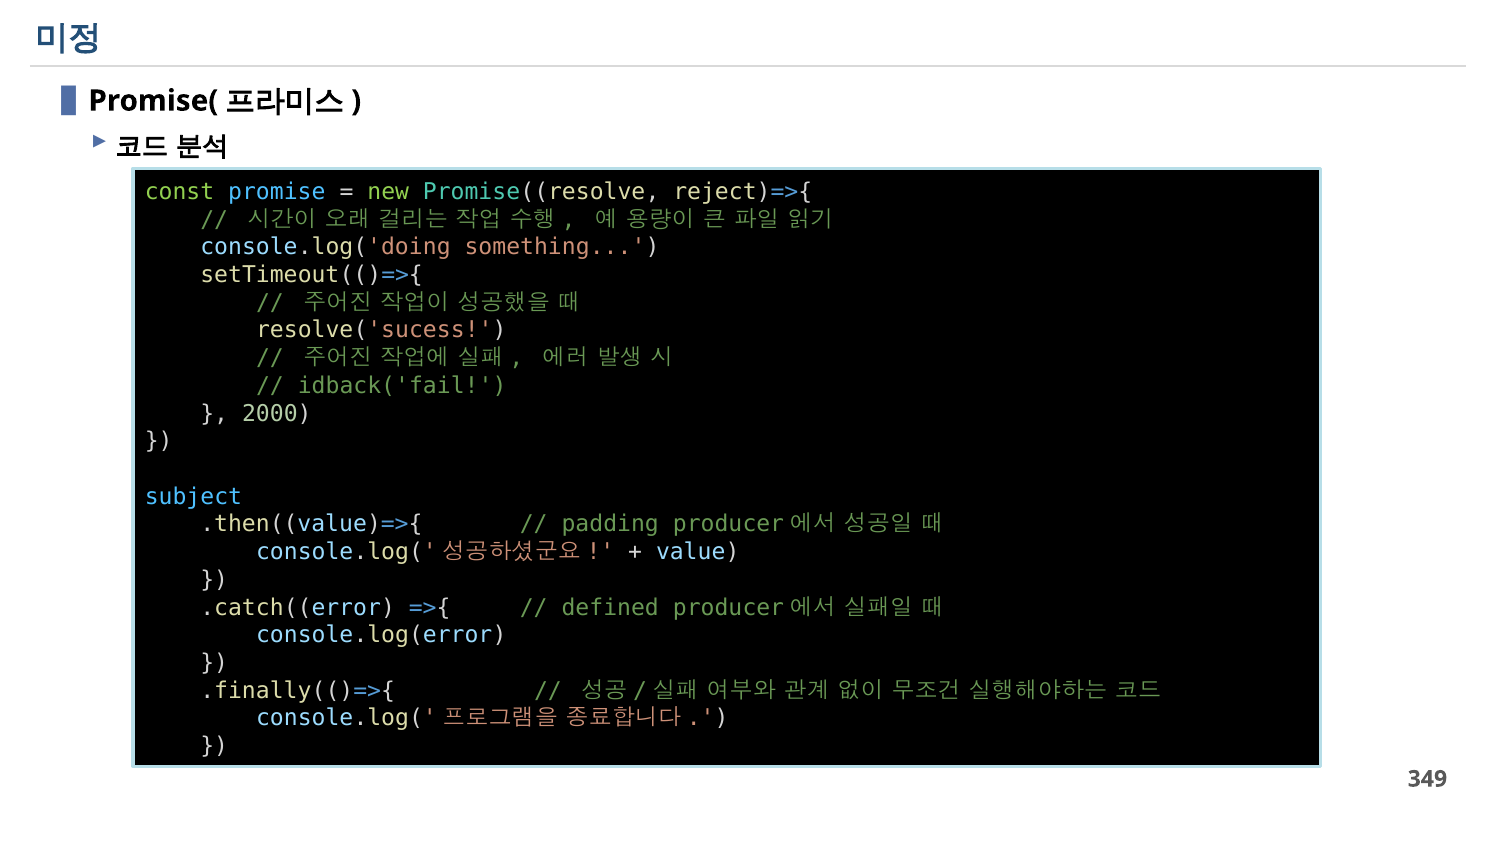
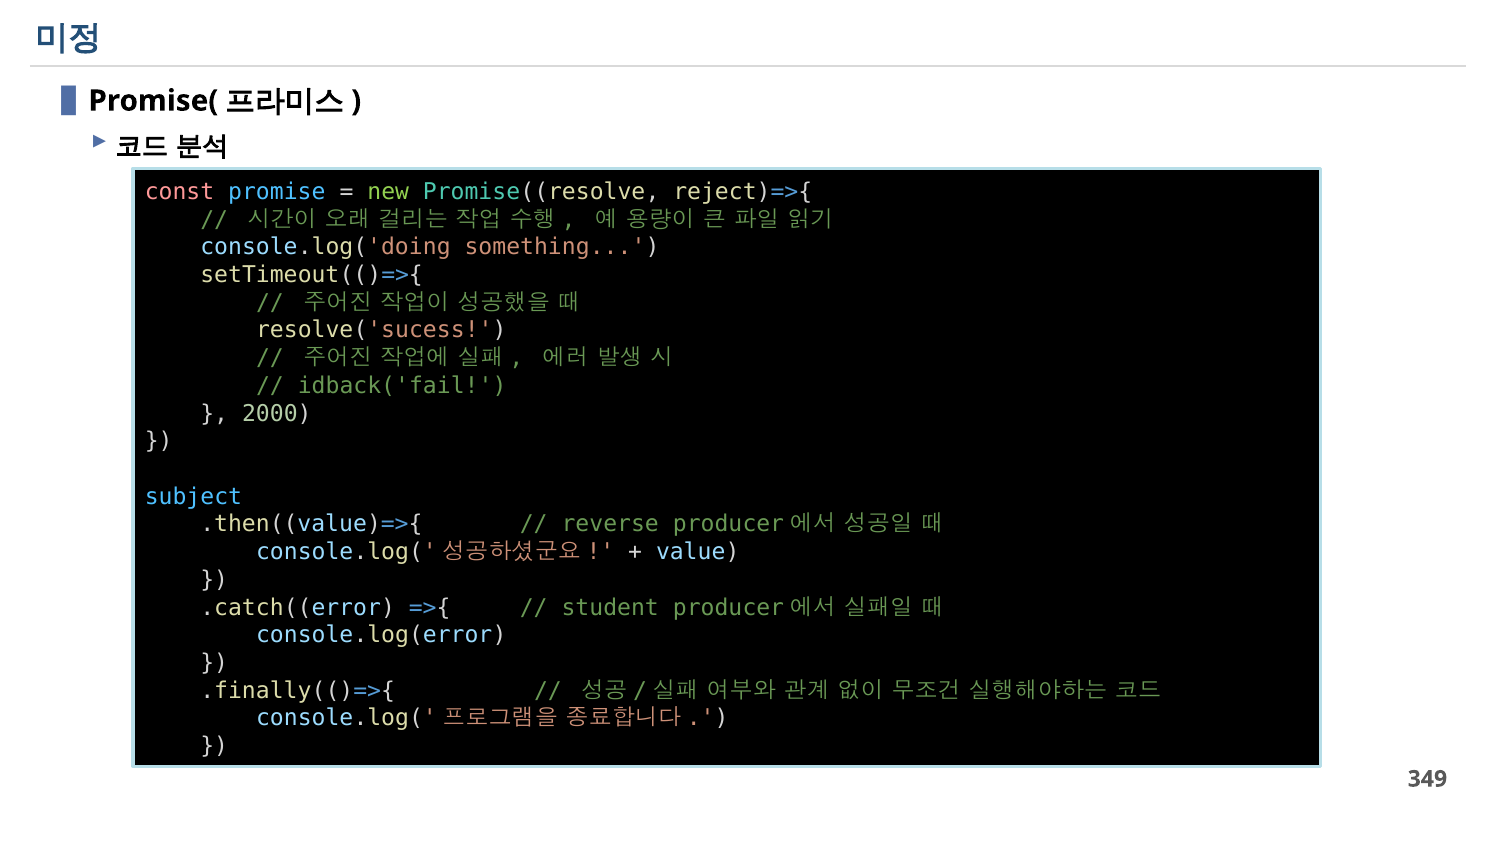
const colour: light green -> pink (180, 192)
padding: padding -> reverse (610, 524)
defined: defined -> student (610, 607)
